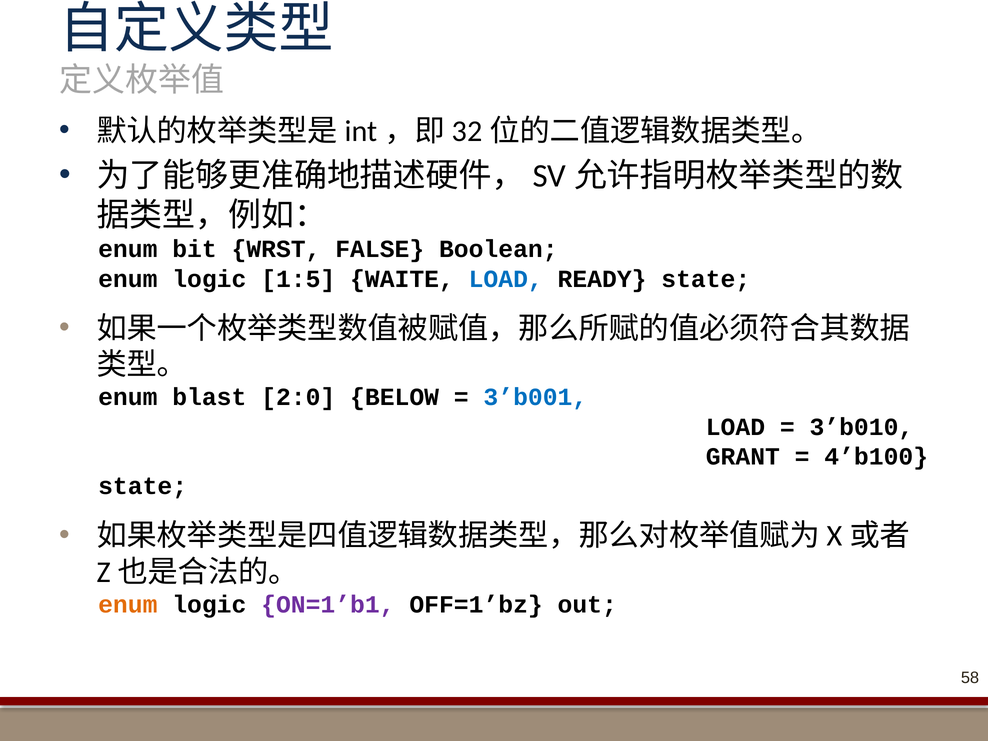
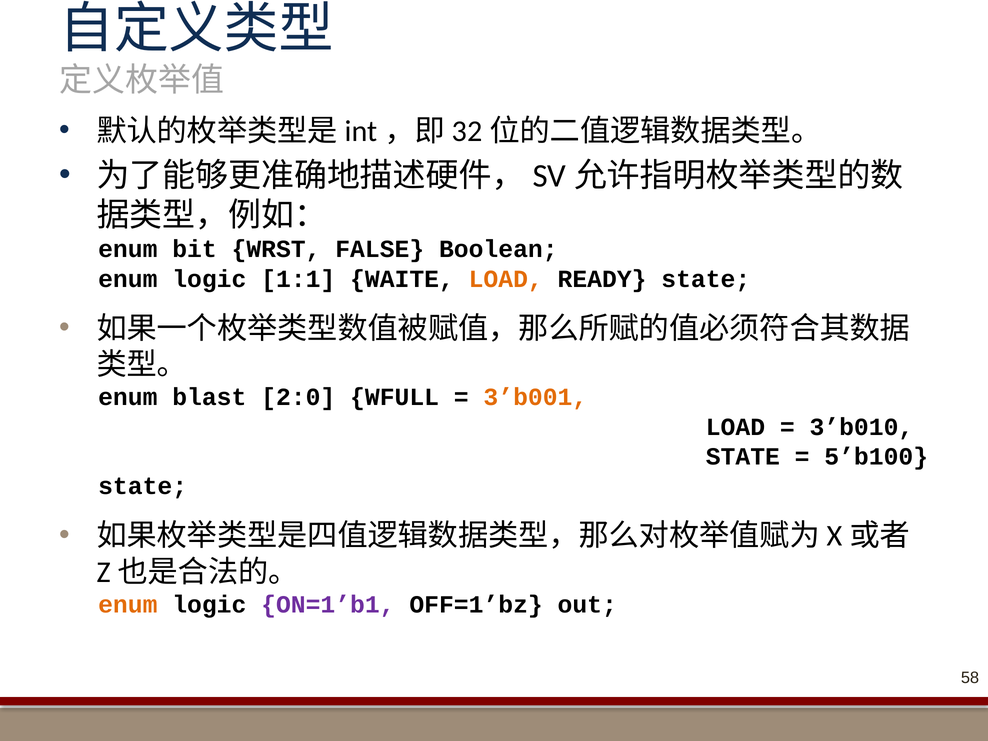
1:5: 1:5 -> 1:1 (298, 279)
LOAD colour: blue -> orange (506, 279)
BELOW: BELOW -> WFULL (395, 397)
3’b001 colour: blue -> orange (535, 397)
GRANT: GRANT -> STATE (743, 457)
4’b100: 4’b100 -> 5’b100 (876, 457)
